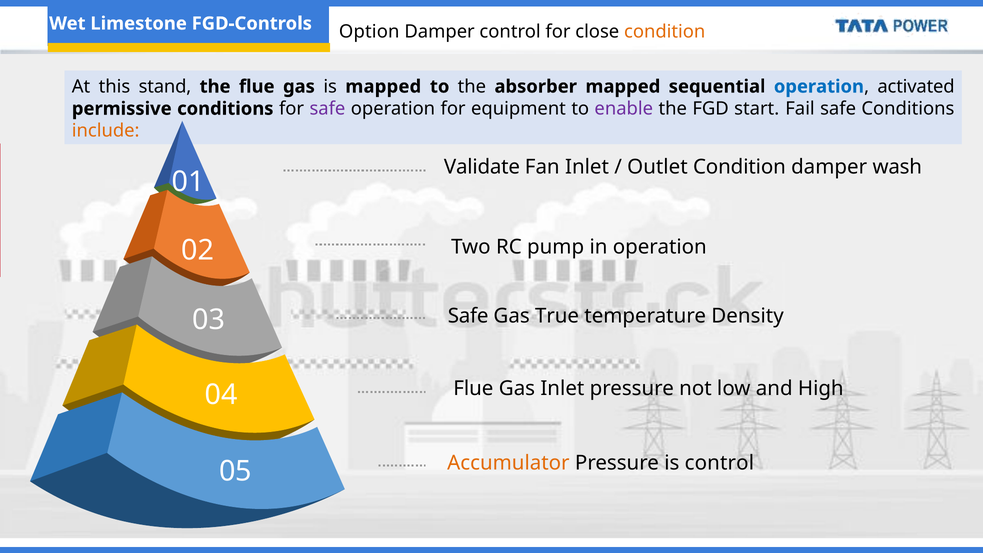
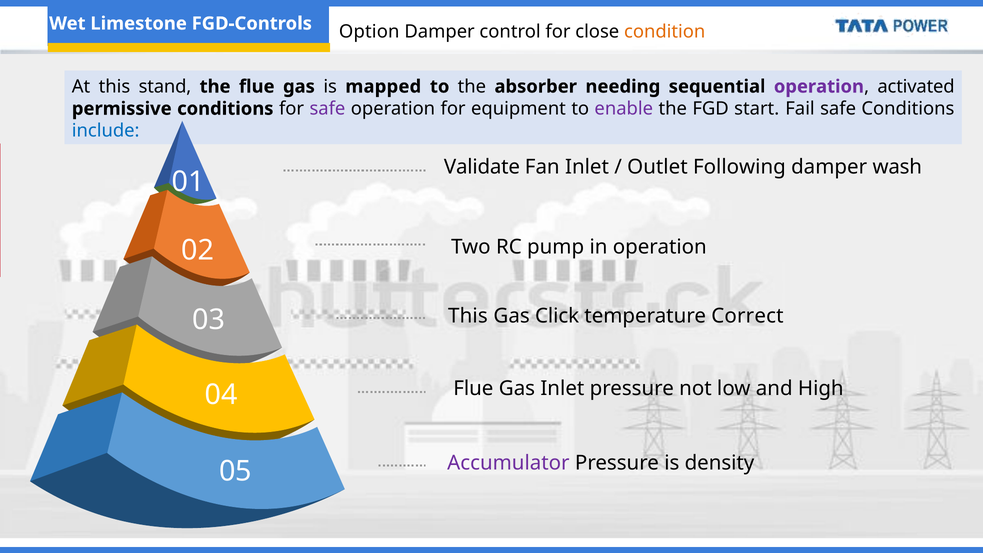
absorber mapped: mapped -> needing (623, 87)
operation colour: blue -> purple (819, 87)
include colour: orange -> blue (106, 131)
Outlet Condition: Condition -> Following (739, 167)
Safe: Safe -> This (468, 316)
True: True -> Click (557, 316)
Density: Density -> Correct (747, 316)
Accumulator colour: orange -> purple (508, 463)
is control: control -> density (719, 463)
